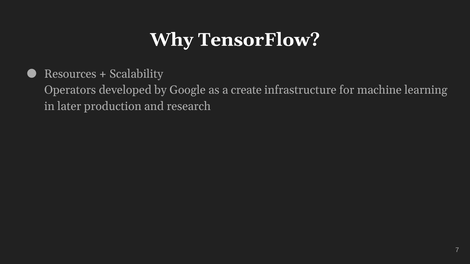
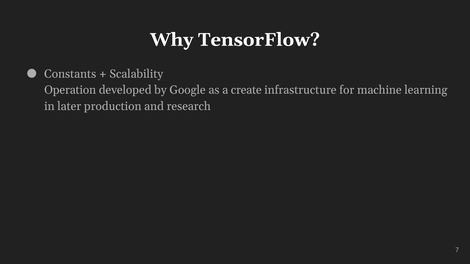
Resources: Resources -> Constants (70, 74)
Operators: Operators -> Operation (70, 90)
